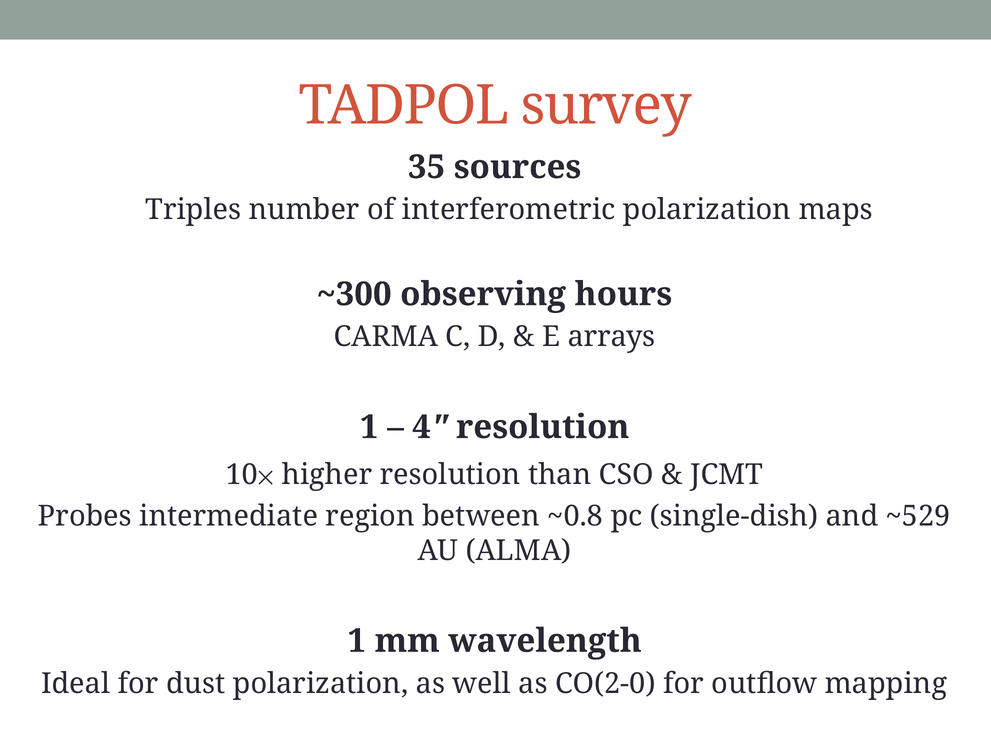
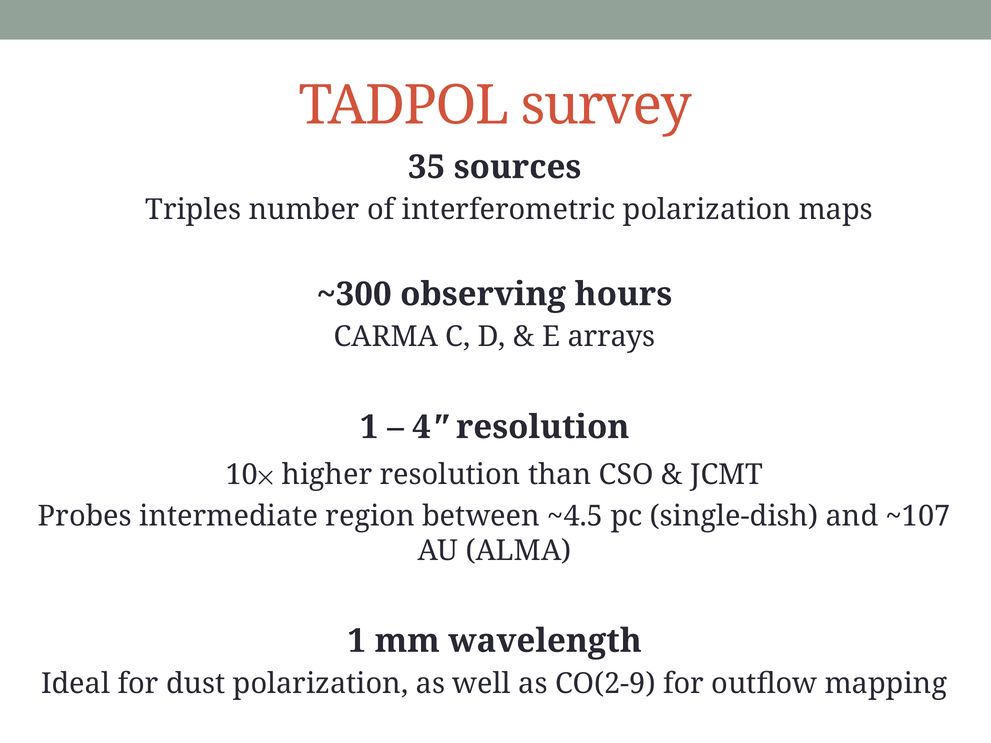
~0.8: ~0.8 -> ~4.5 (575, 516)
~529: ~529 -> ~107 (918, 516)
CO(2-0: CO(2-0 -> CO(2-9 (605, 684)
